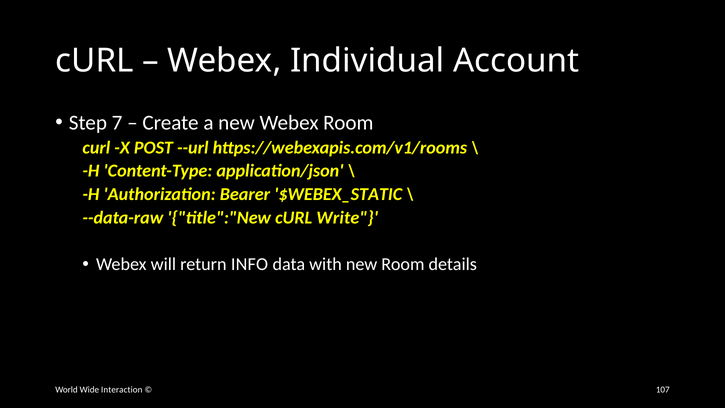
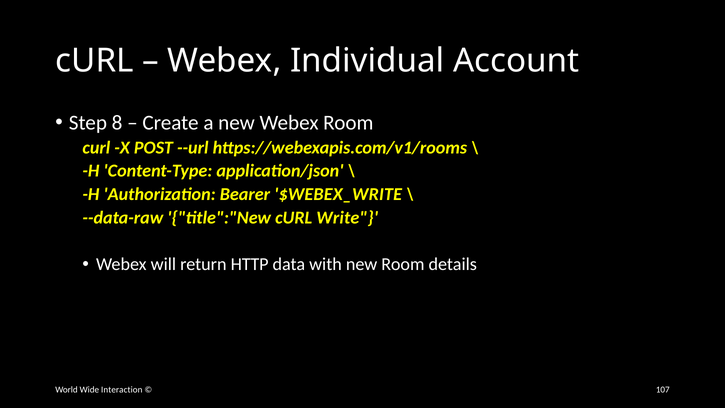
7: 7 -> 8 (117, 123)
$WEBEX_STATIC: $WEBEX_STATIC -> $WEBEX_WRITE (338, 194)
INFO: INFO -> HTTP (250, 264)
